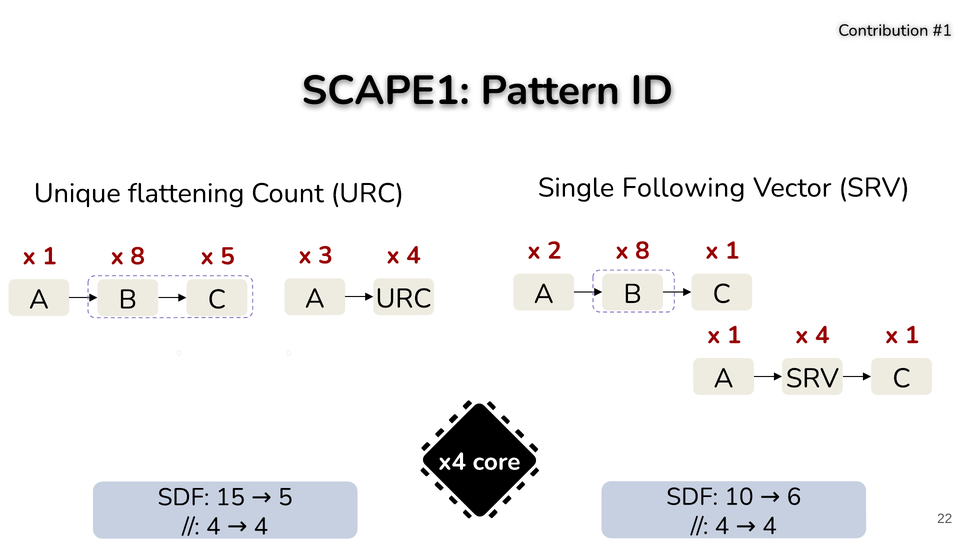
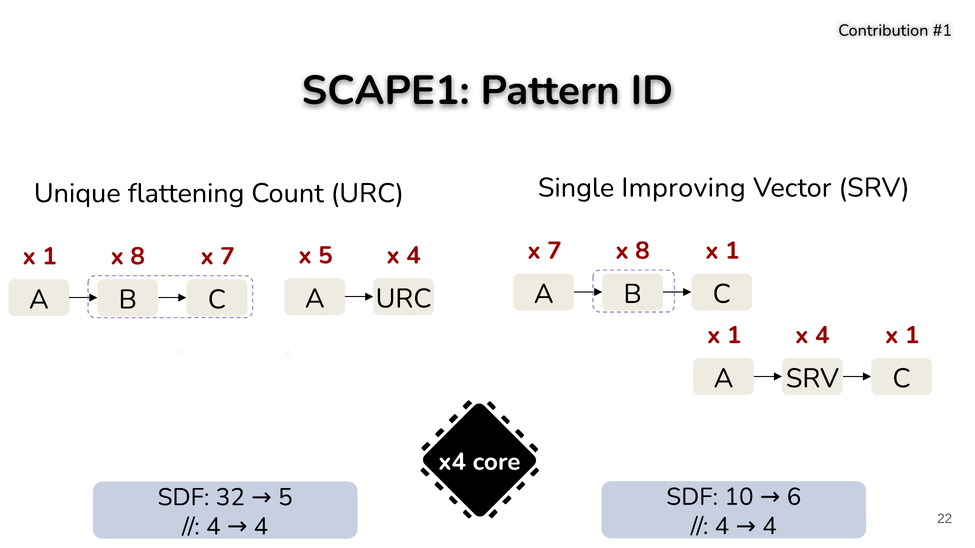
Following: Following -> Improving (684, 188)
2: 2 -> 7 (554, 251)
x 3: 3 -> 5 (325, 256)
8 x 5: 5 -> 7 (227, 256)
15: 15 -> 32 (230, 498)
